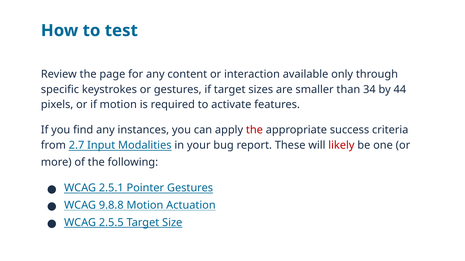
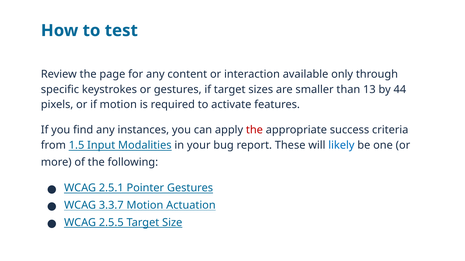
34: 34 -> 13 (369, 90)
2.7: 2.7 -> 1.5 (77, 146)
likely colour: red -> blue (341, 146)
9.8.8: 9.8.8 -> 3.3.7 (111, 206)
